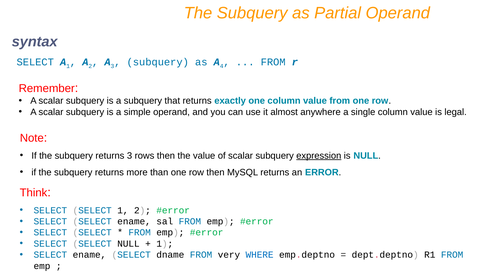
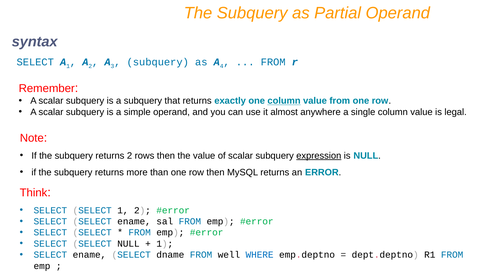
column underline: none -> present (284, 101)
returns 3: 3 -> 2 (130, 156)
very: very -> well (229, 255)
